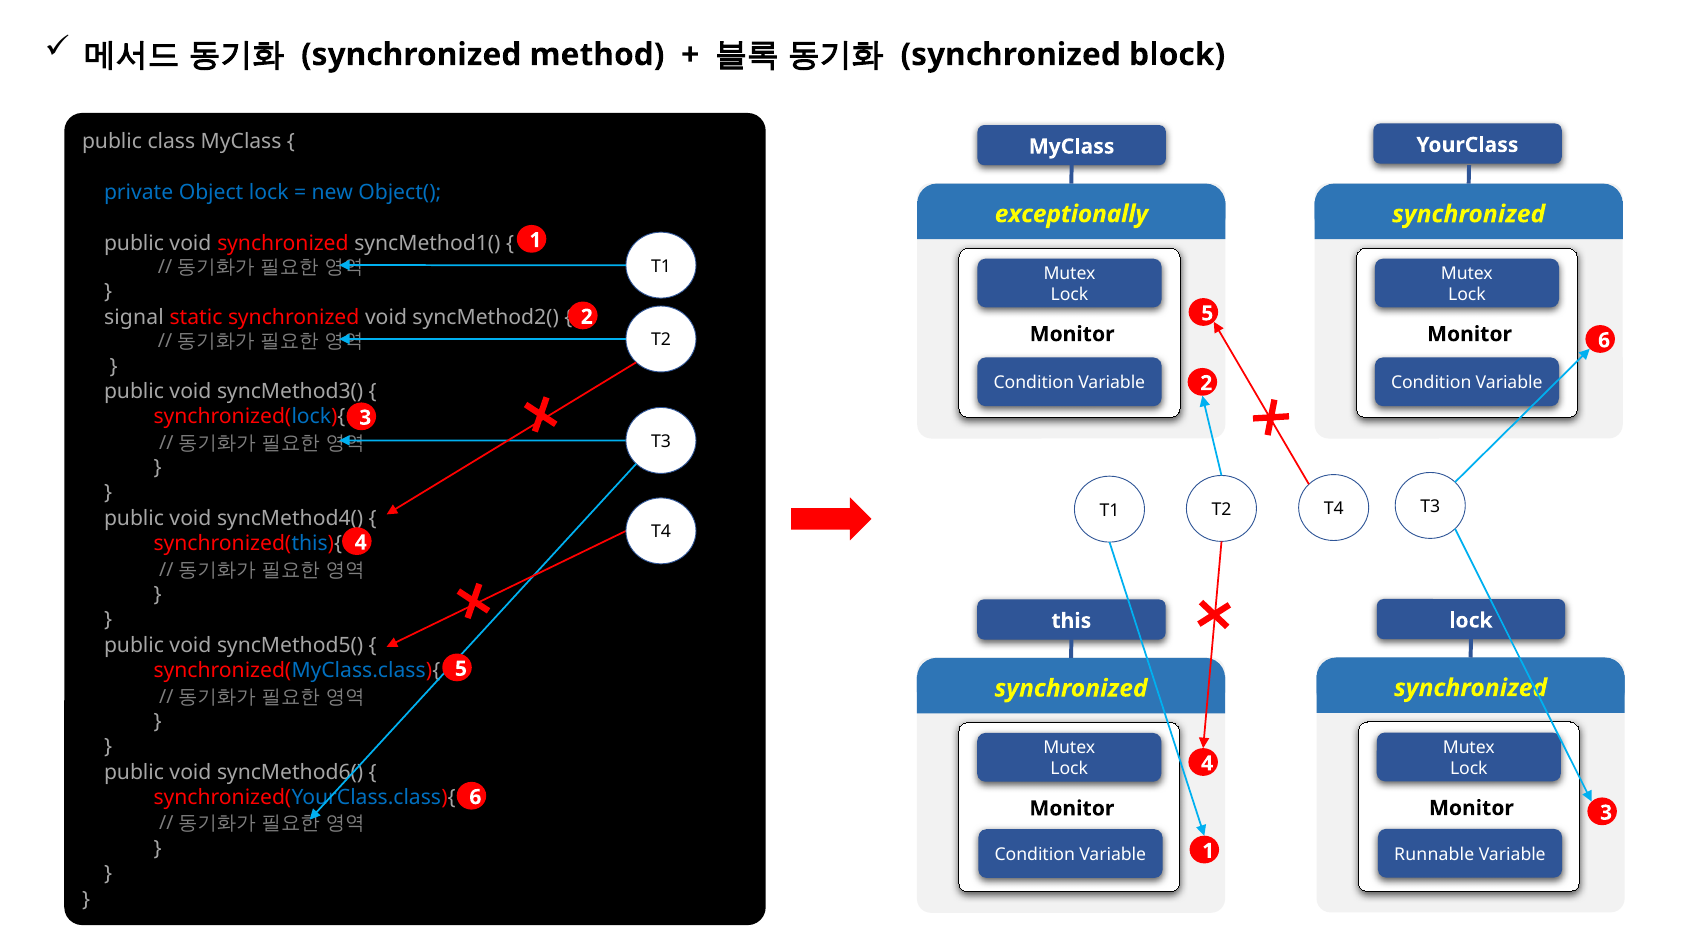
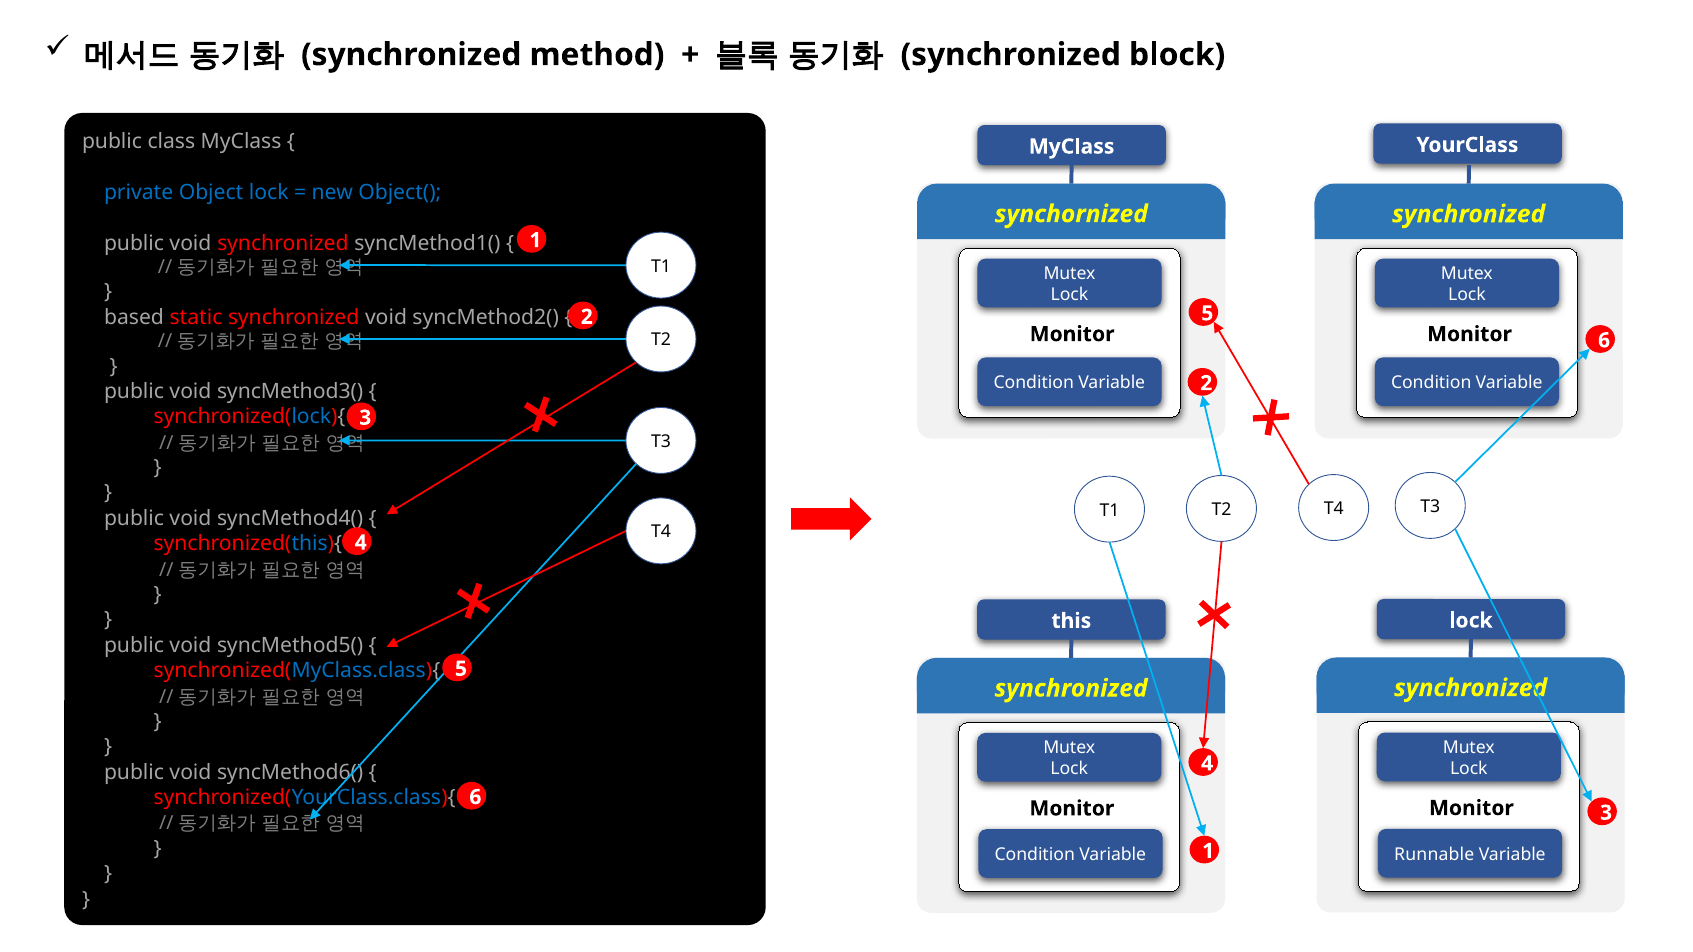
exceptionally: exceptionally -> synchornized (1071, 214)
signal: signal -> based (134, 317)
